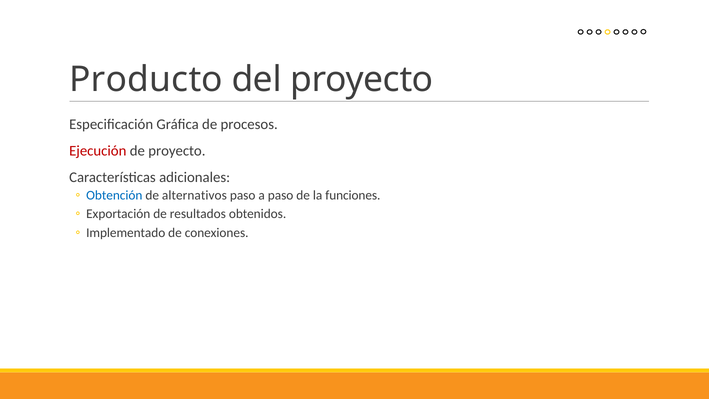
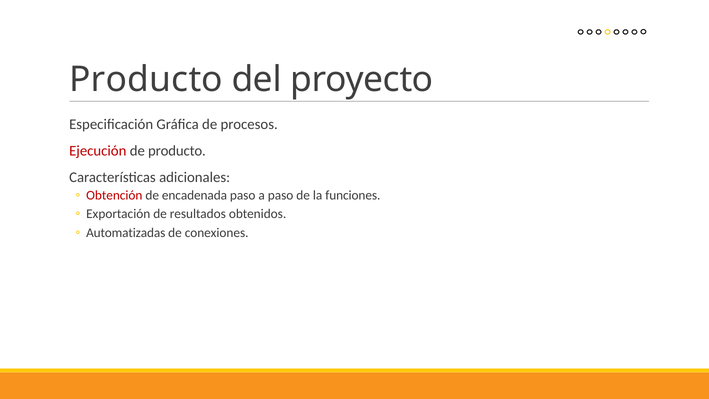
de proyecto: proyecto -> producto (177, 151)
Obtención colour: blue -> red (114, 195)
alternativos: alternativos -> encadenada (194, 195)
Implementado: Implementado -> Automatizadas (126, 233)
